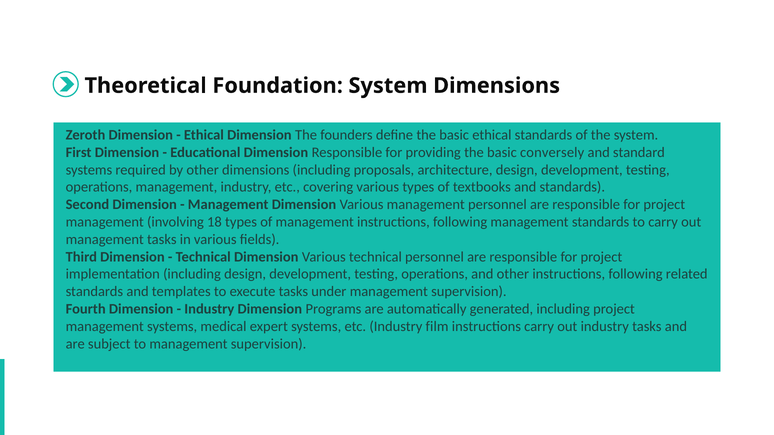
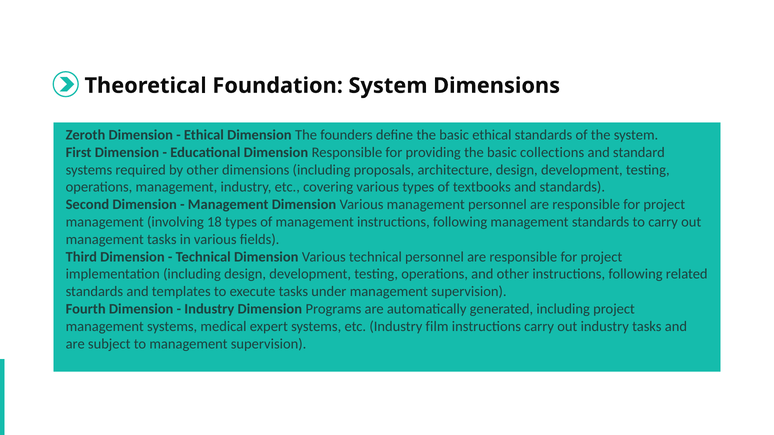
conversely: conversely -> collections (552, 152)
